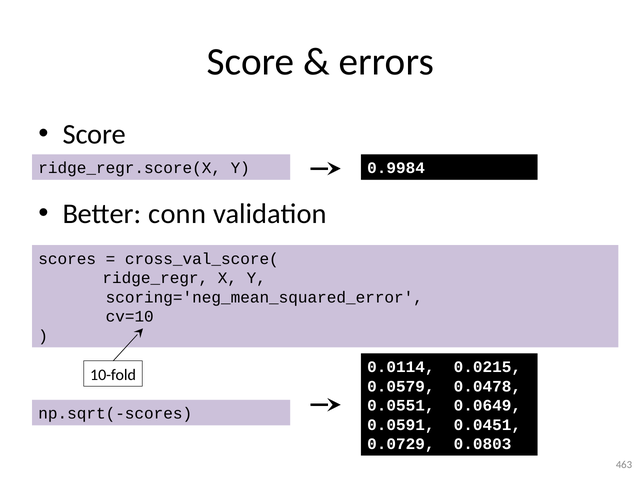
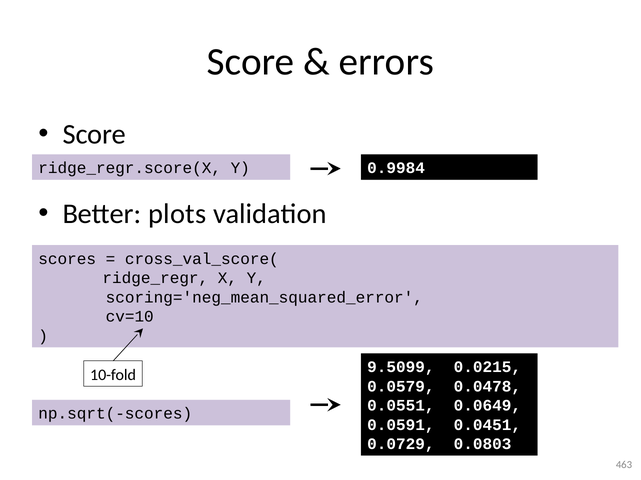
conn: conn -> plots (177, 214)
0.0114: 0.0114 -> 9.5099 (401, 368)
